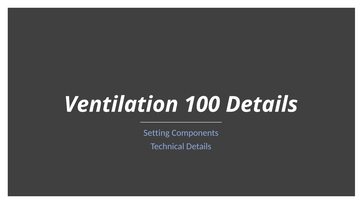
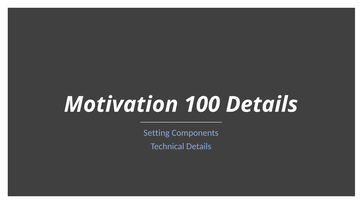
Ventilation: Ventilation -> Motivation (121, 104)
